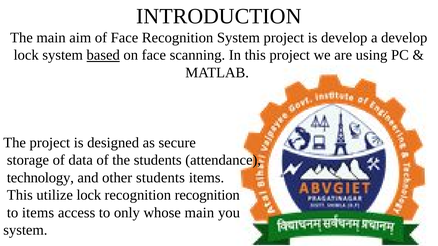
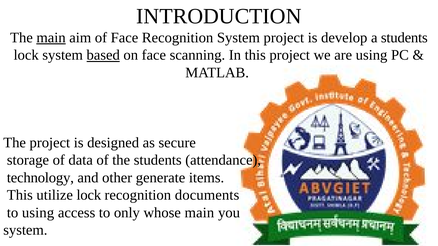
main underline: none -> present (51, 38)
a develop: develop -> students (404, 38)
other students: students -> generate (161, 178)
recognition recognition: recognition -> documents (207, 195)
to items: items -> using (38, 213)
